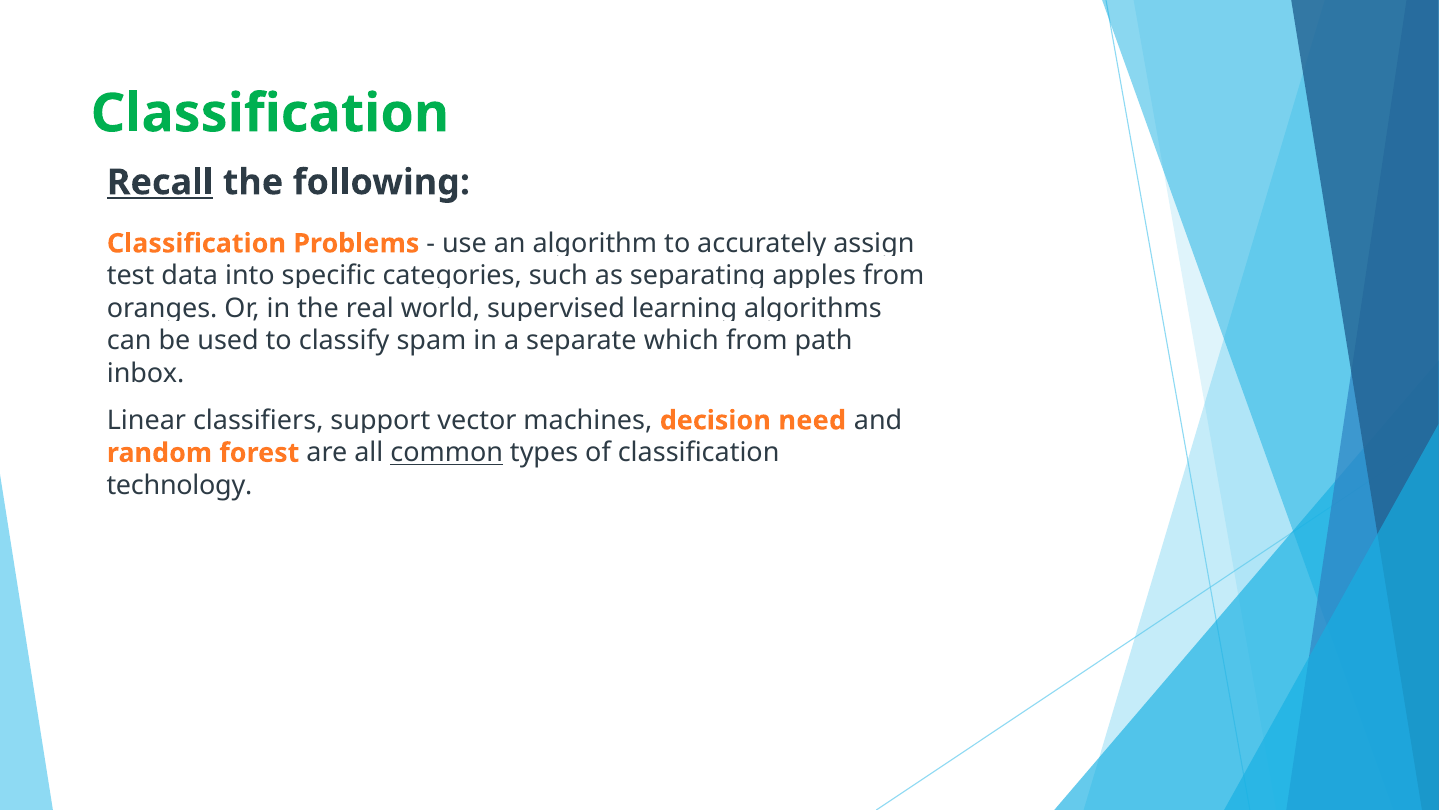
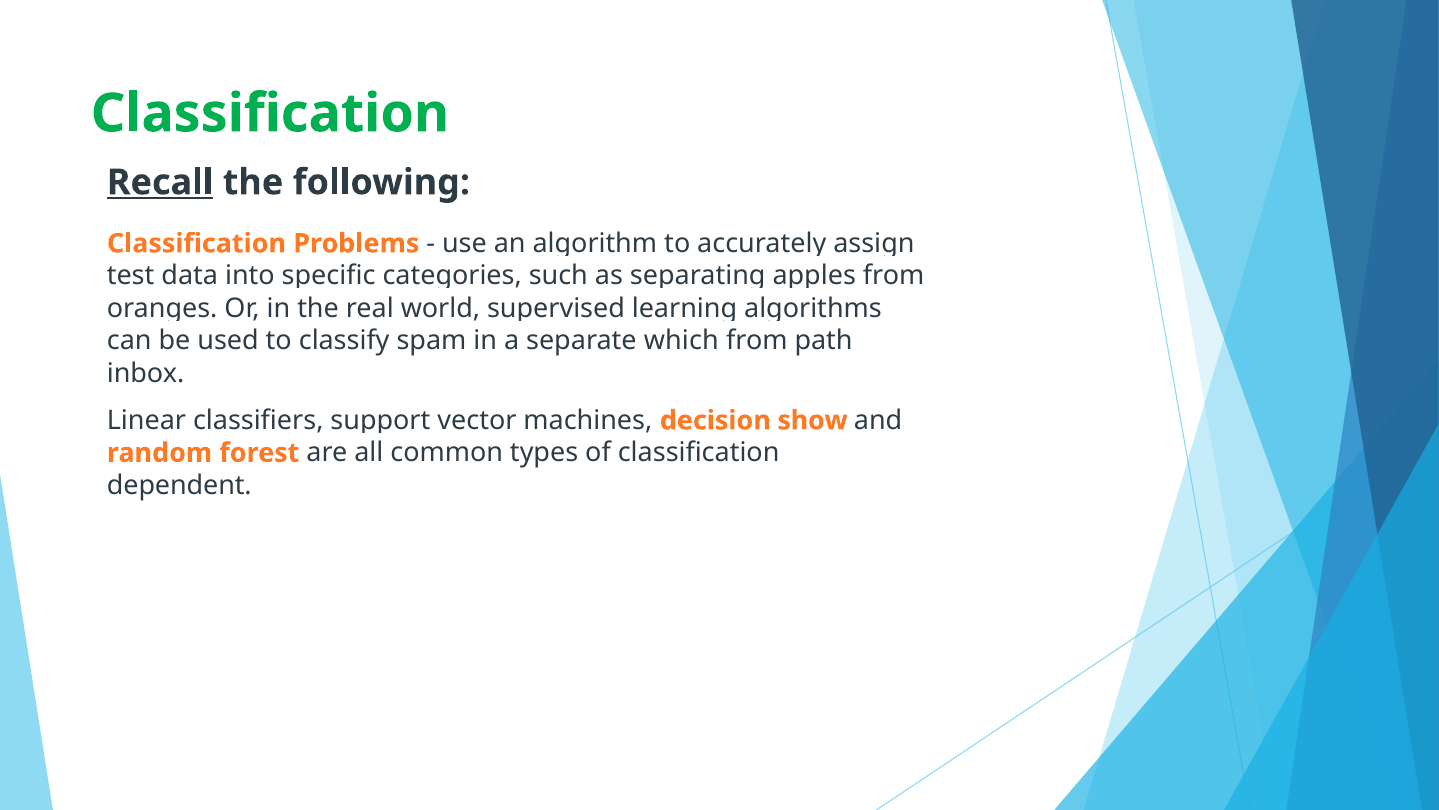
need: need -> show (813, 420)
common underline: present -> none (447, 453)
technology: technology -> dependent (179, 485)
